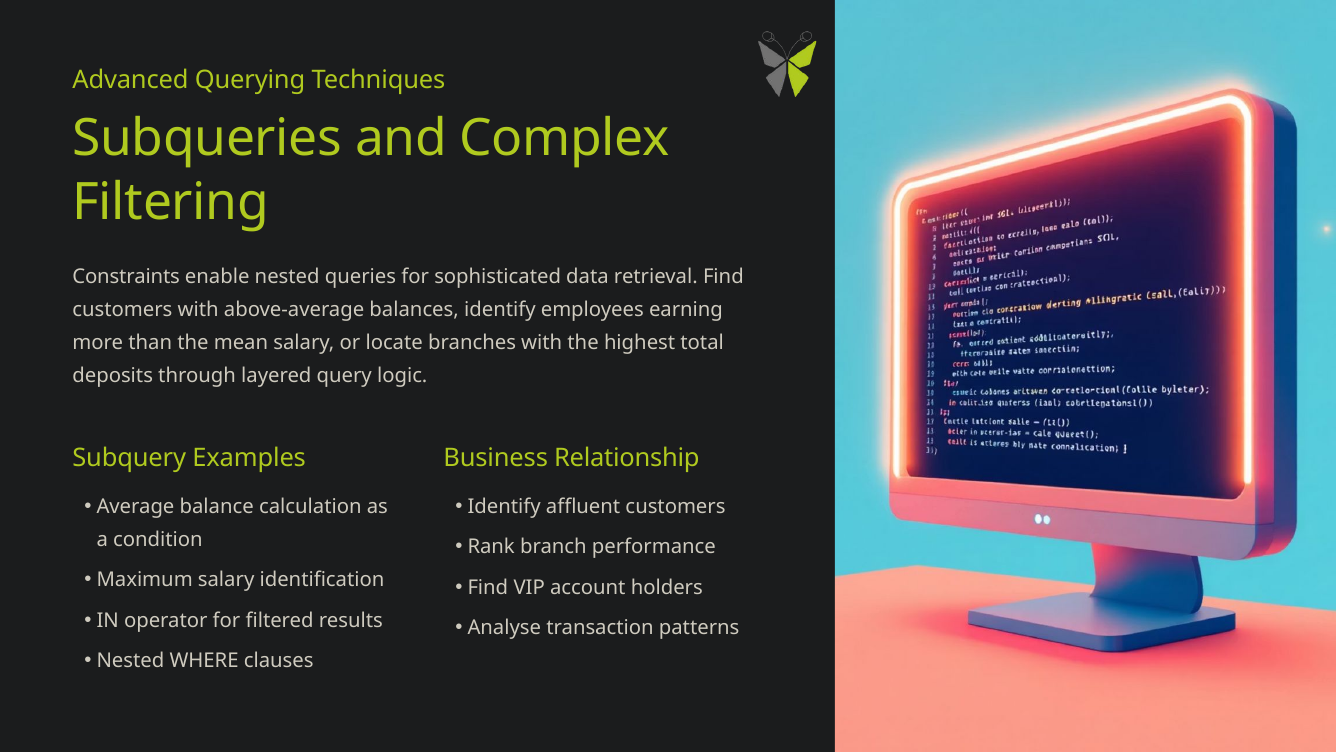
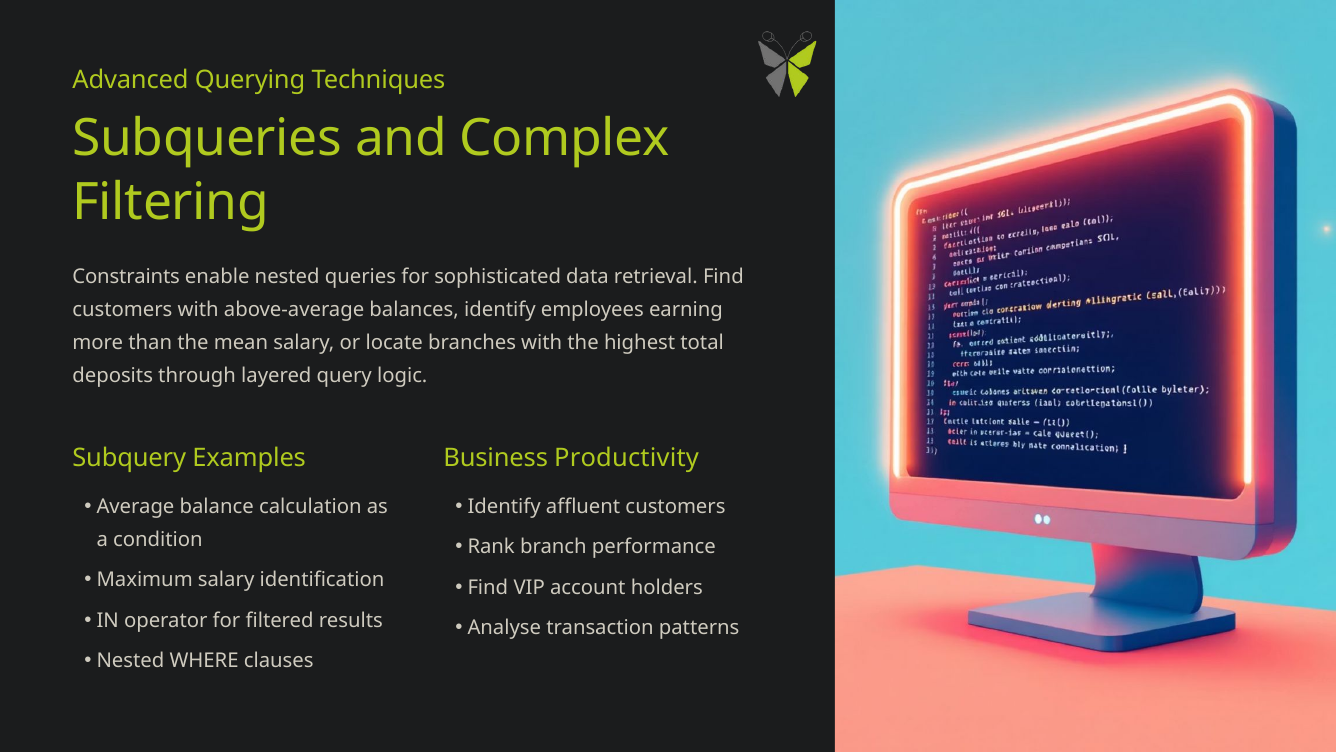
Relationship: Relationship -> Productivity (627, 458)
